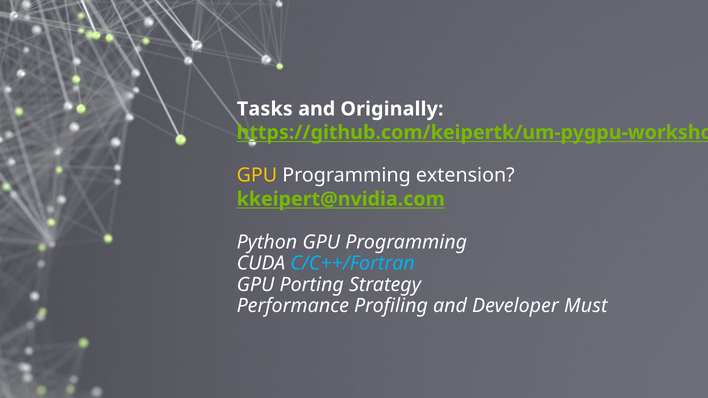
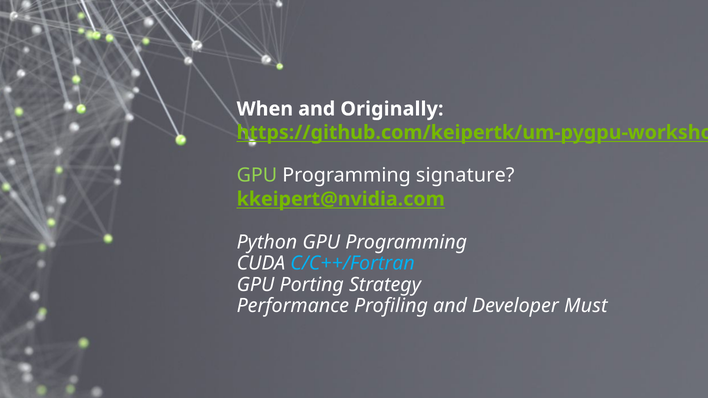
Tasks: Tasks -> When (265, 109)
GPU colour: yellow -> light green (257, 176)
extension: extension -> signature (465, 176)
